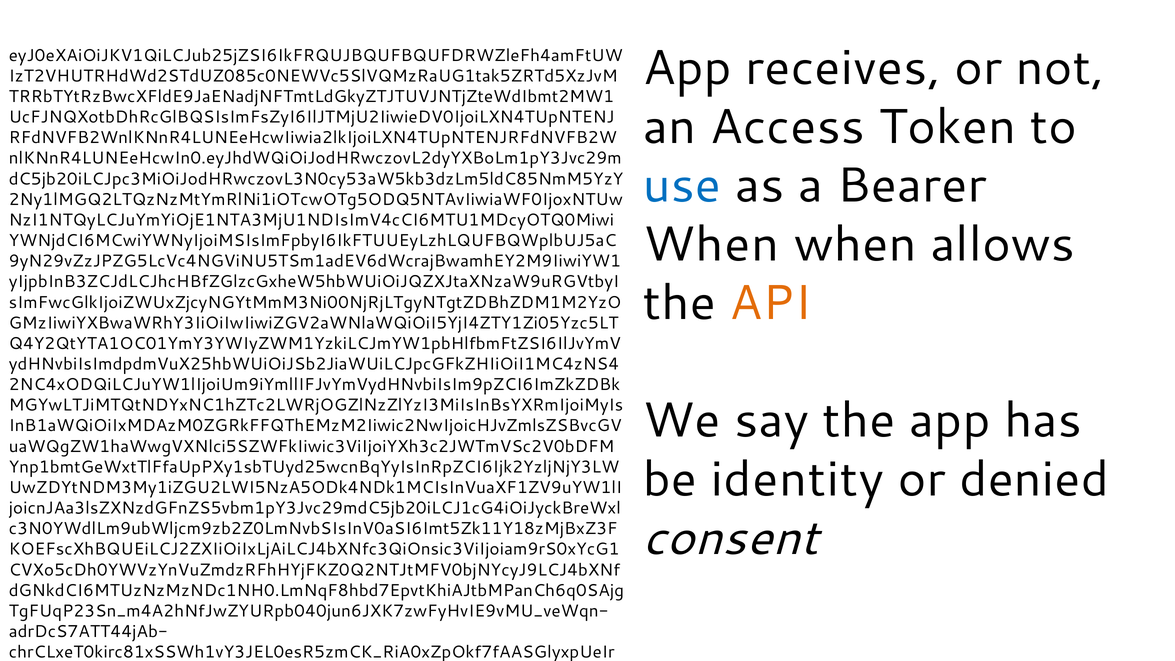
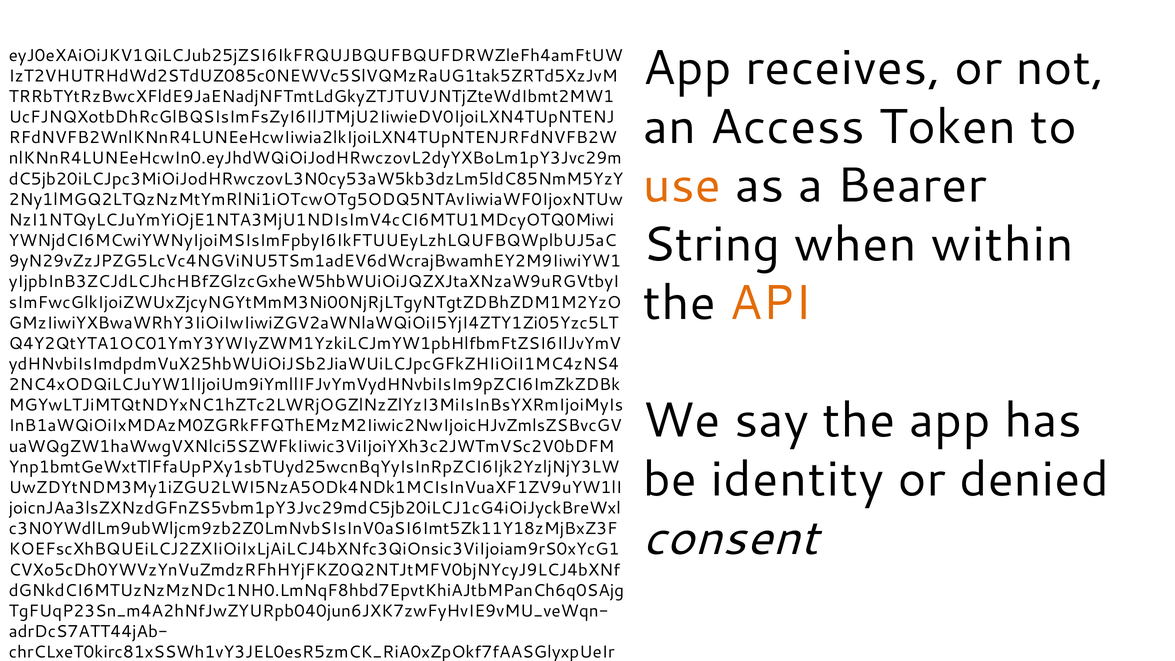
use colour: blue -> orange (682, 186)
When: When -> String (712, 244)
allows: allows -> within (1002, 244)
